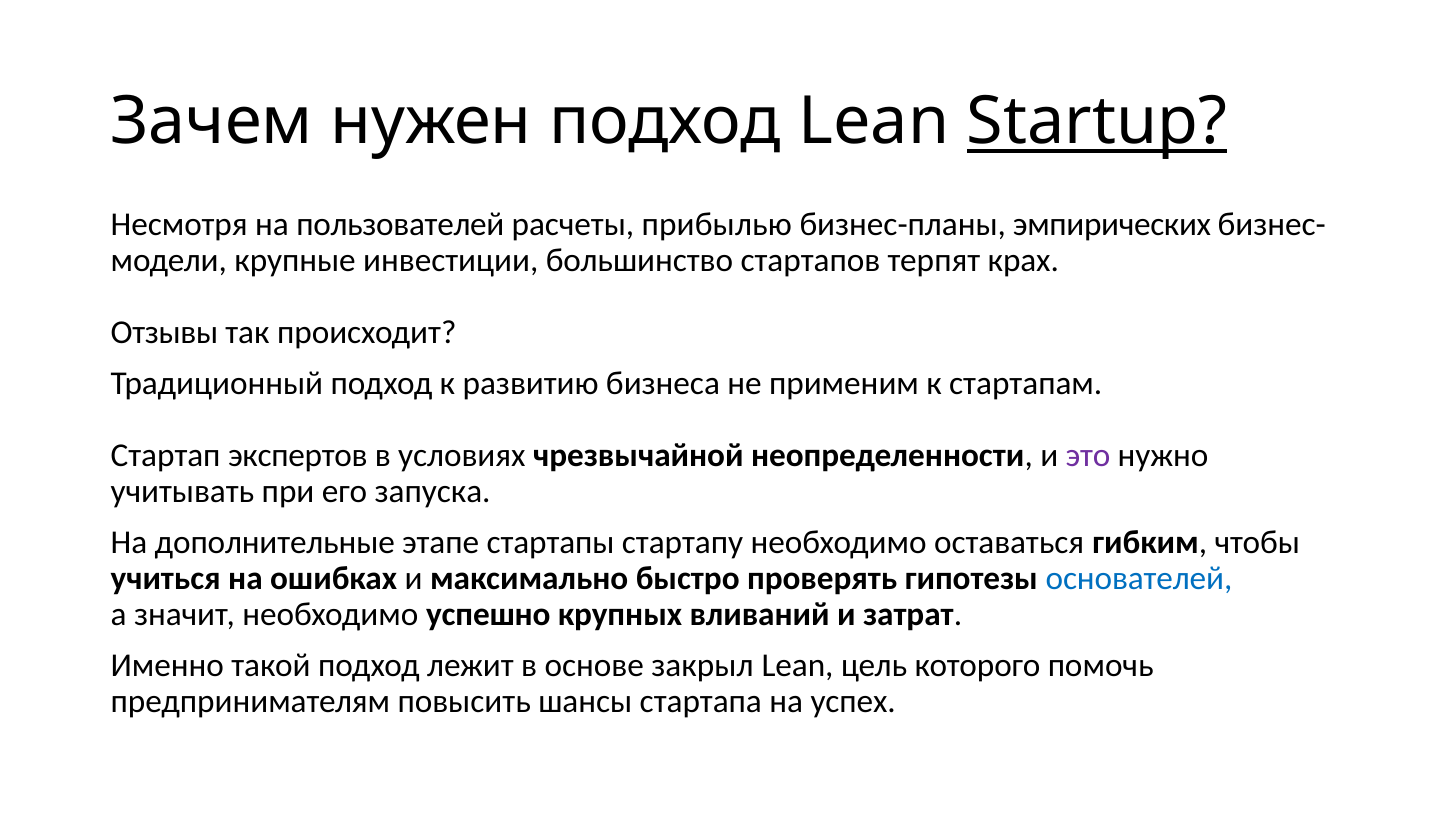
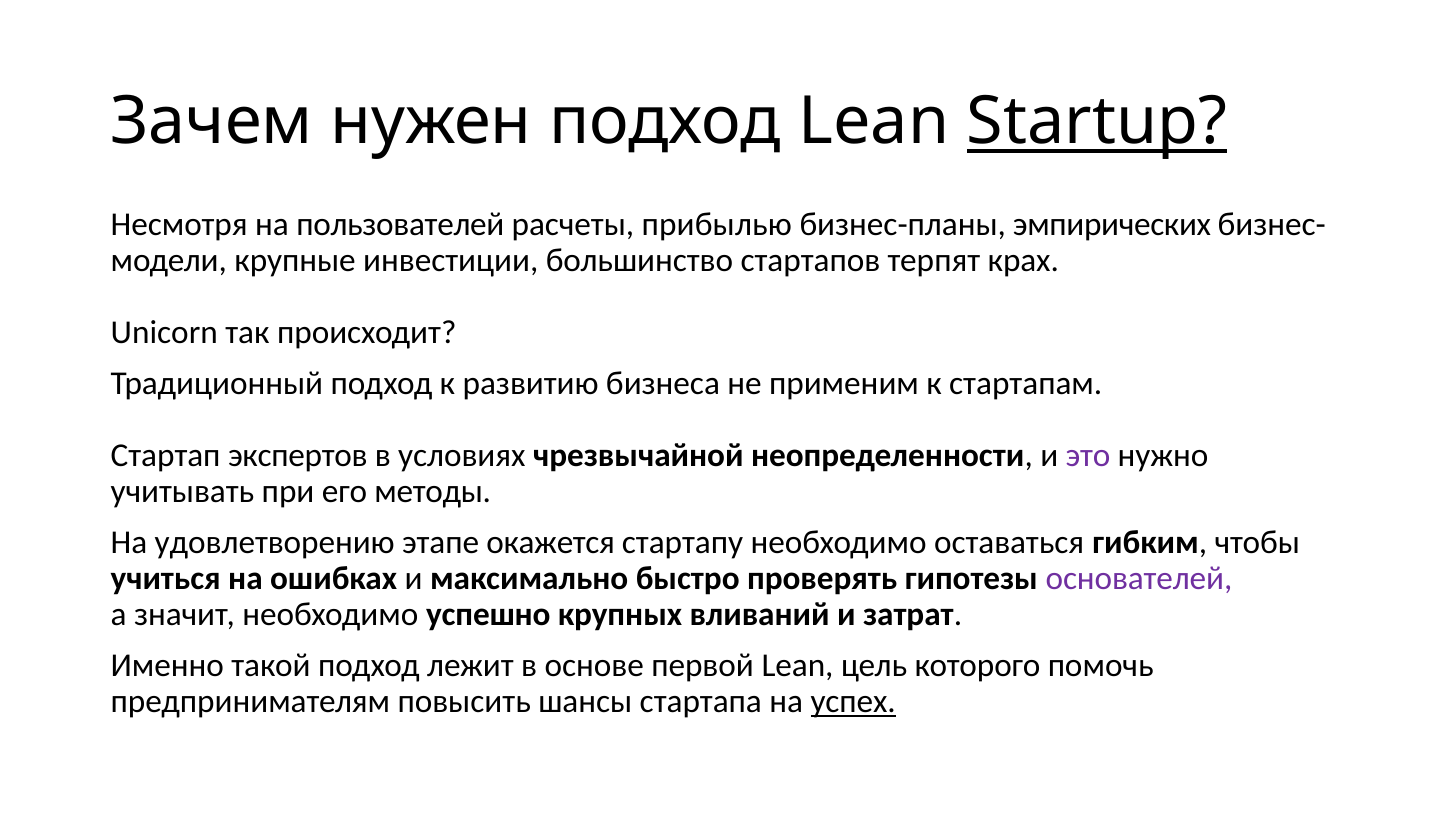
Отзывы: Отзывы -> Unicorn (164, 332)
запуска: запуска -> методы (433, 491)
дополнительные: дополнительные -> удовлетворению (275, 542)
стартапы: стартапы -> окажется (551, 542)
основателей colour: blue -> purple (1139, 578)
закрыл: закрыл -> первой (703, 665)
успех underline: none -> present (853, 701)
